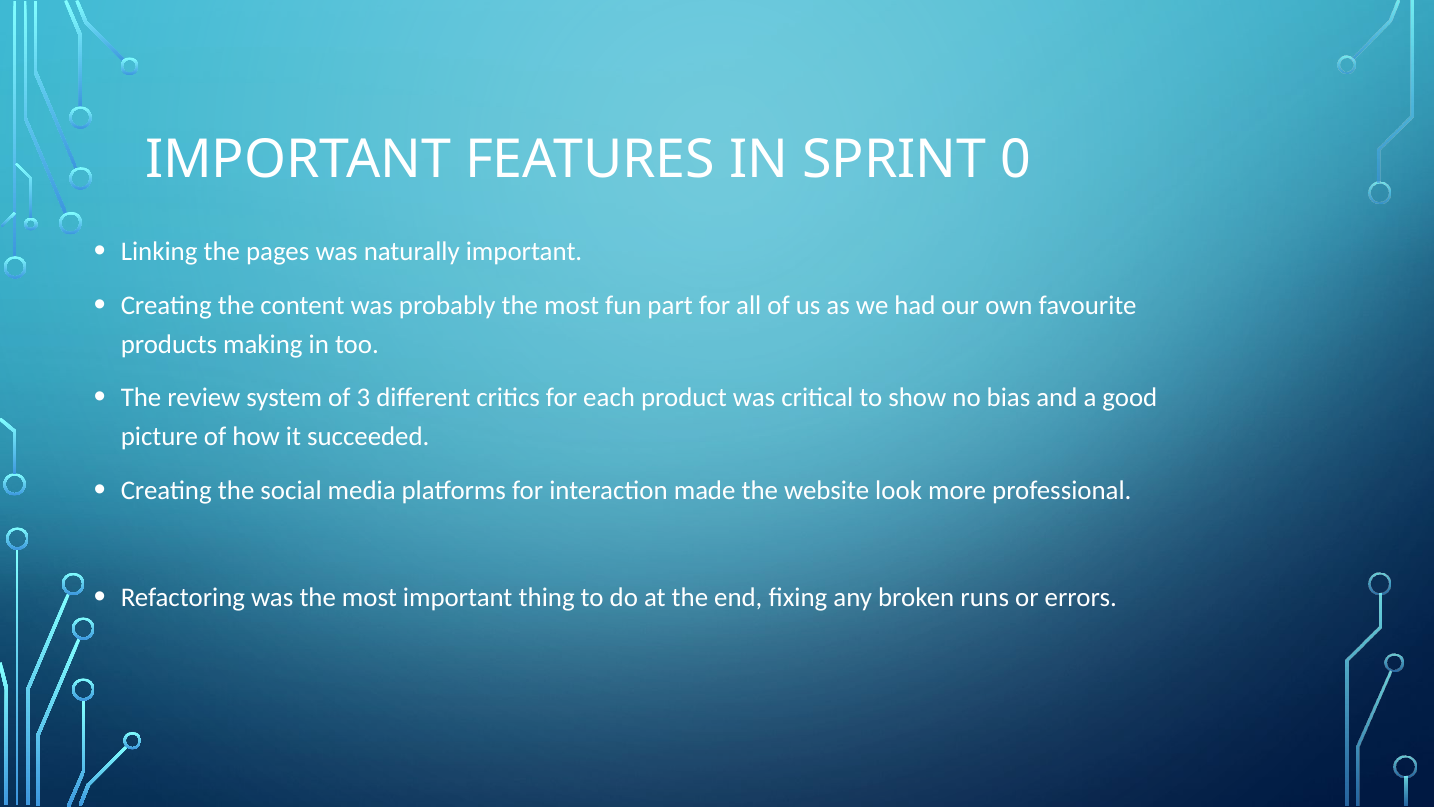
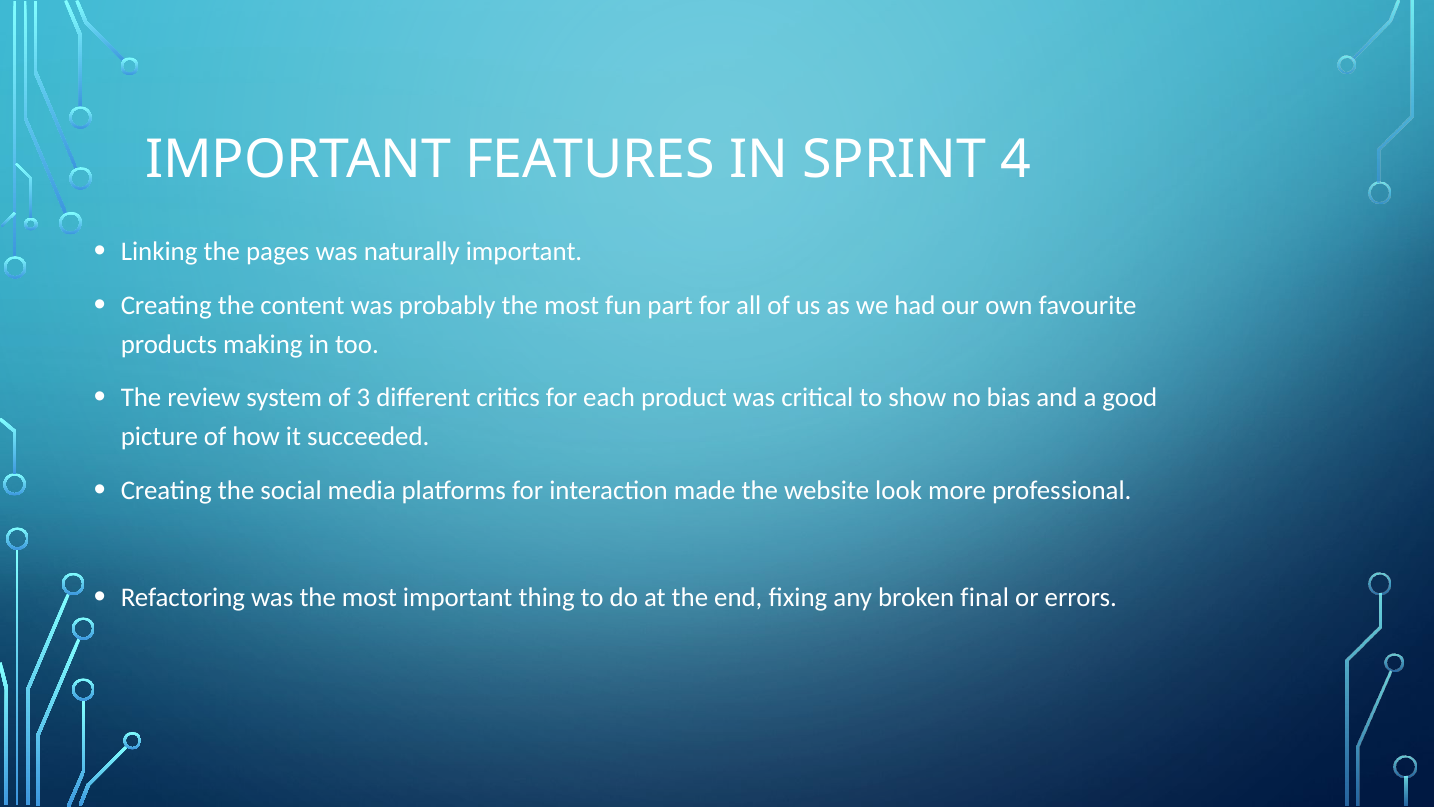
0: 0 -> 4 (1016, 159)
runs: runs -> final (985, 597)
